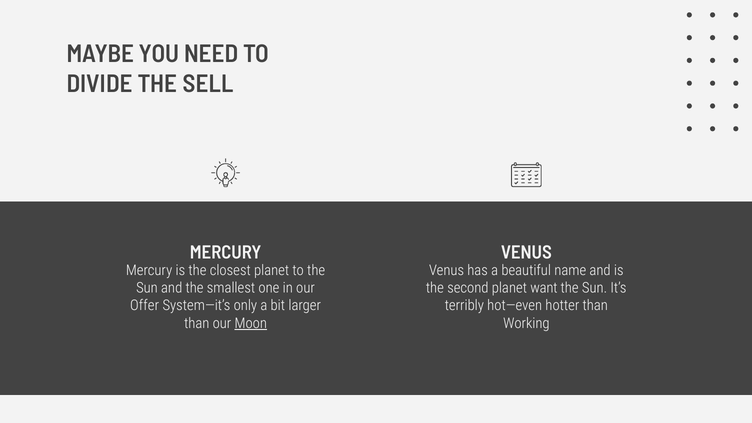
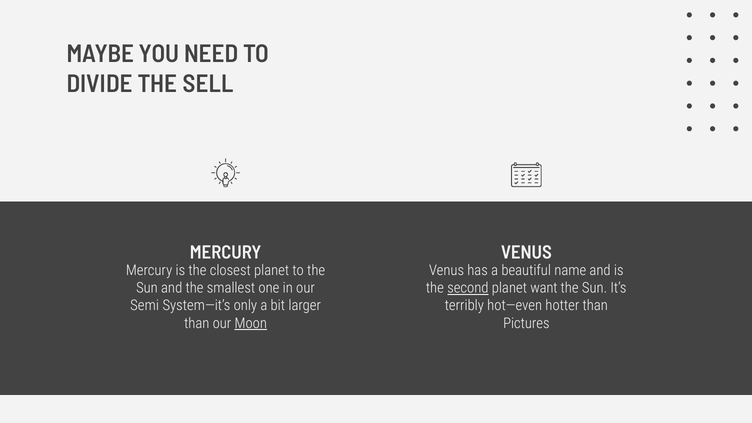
second underline: none -> present (468, 288)
Offer: Offer -> Semi (145, 306)
Working: Working -> Pictures (526, 323)
